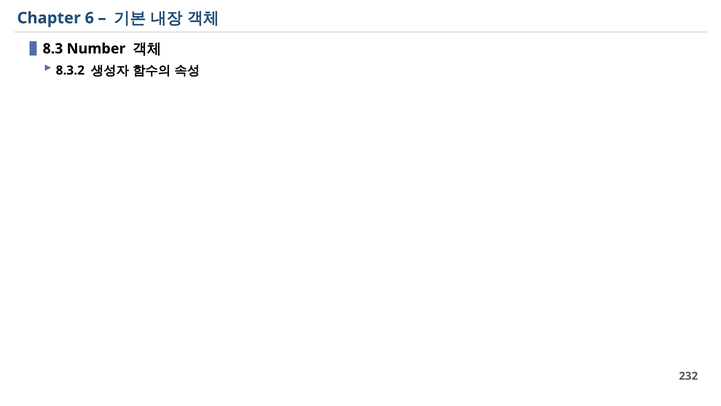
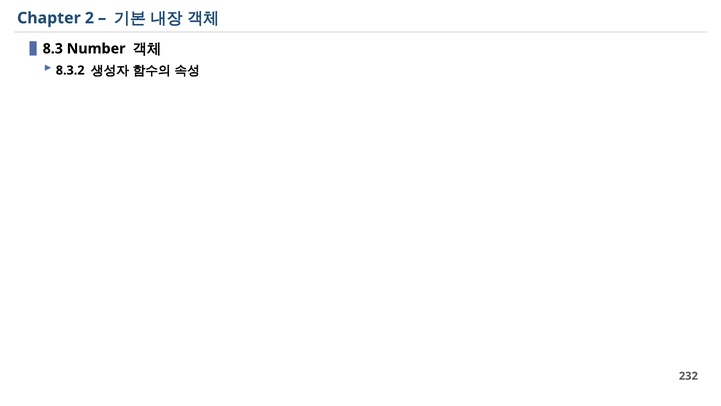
6: 6 -> 2 (89, 18)
